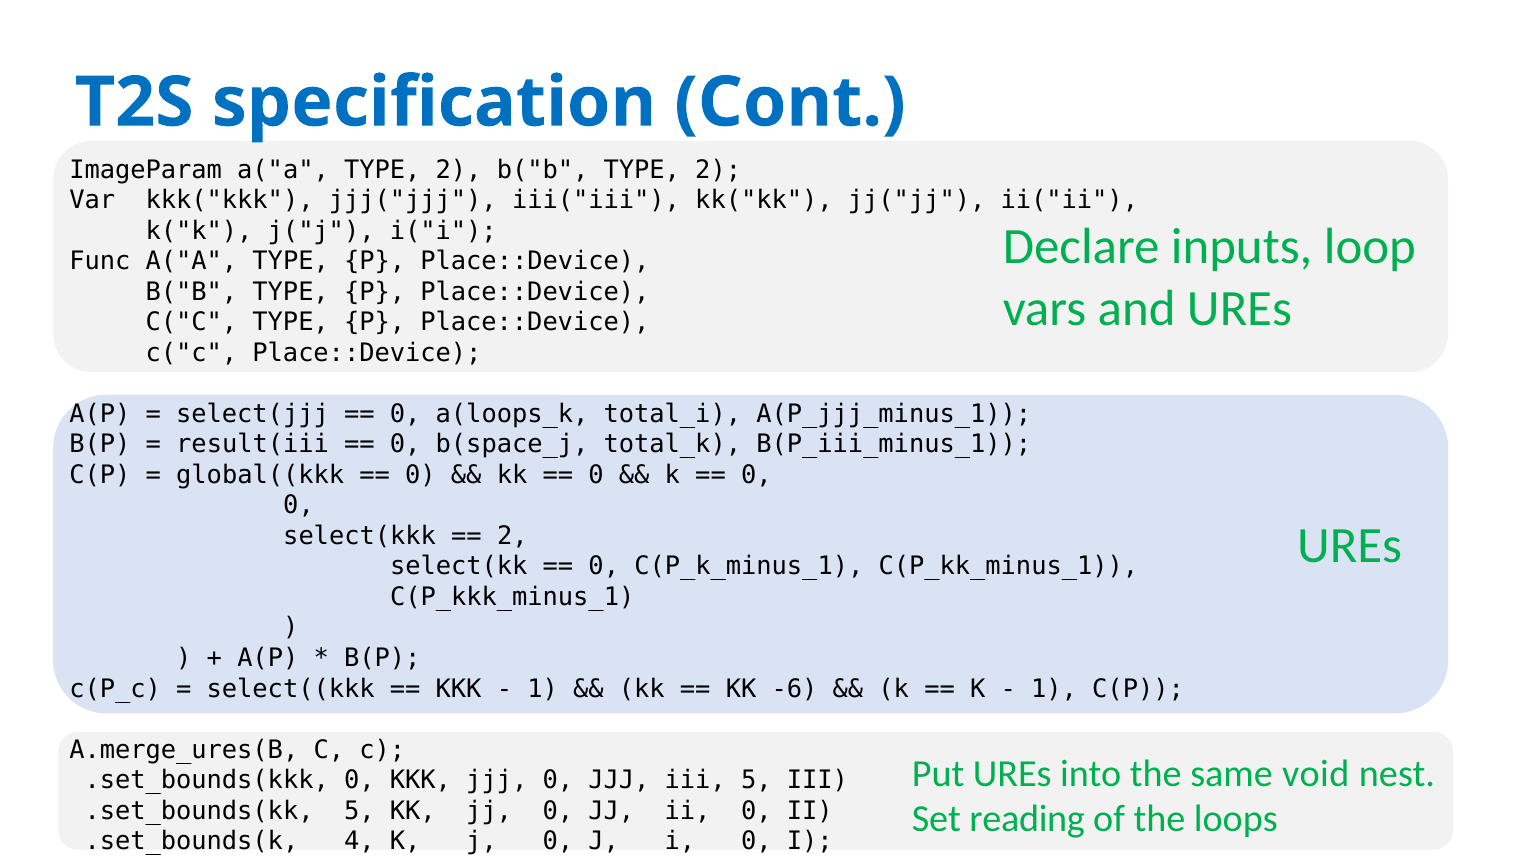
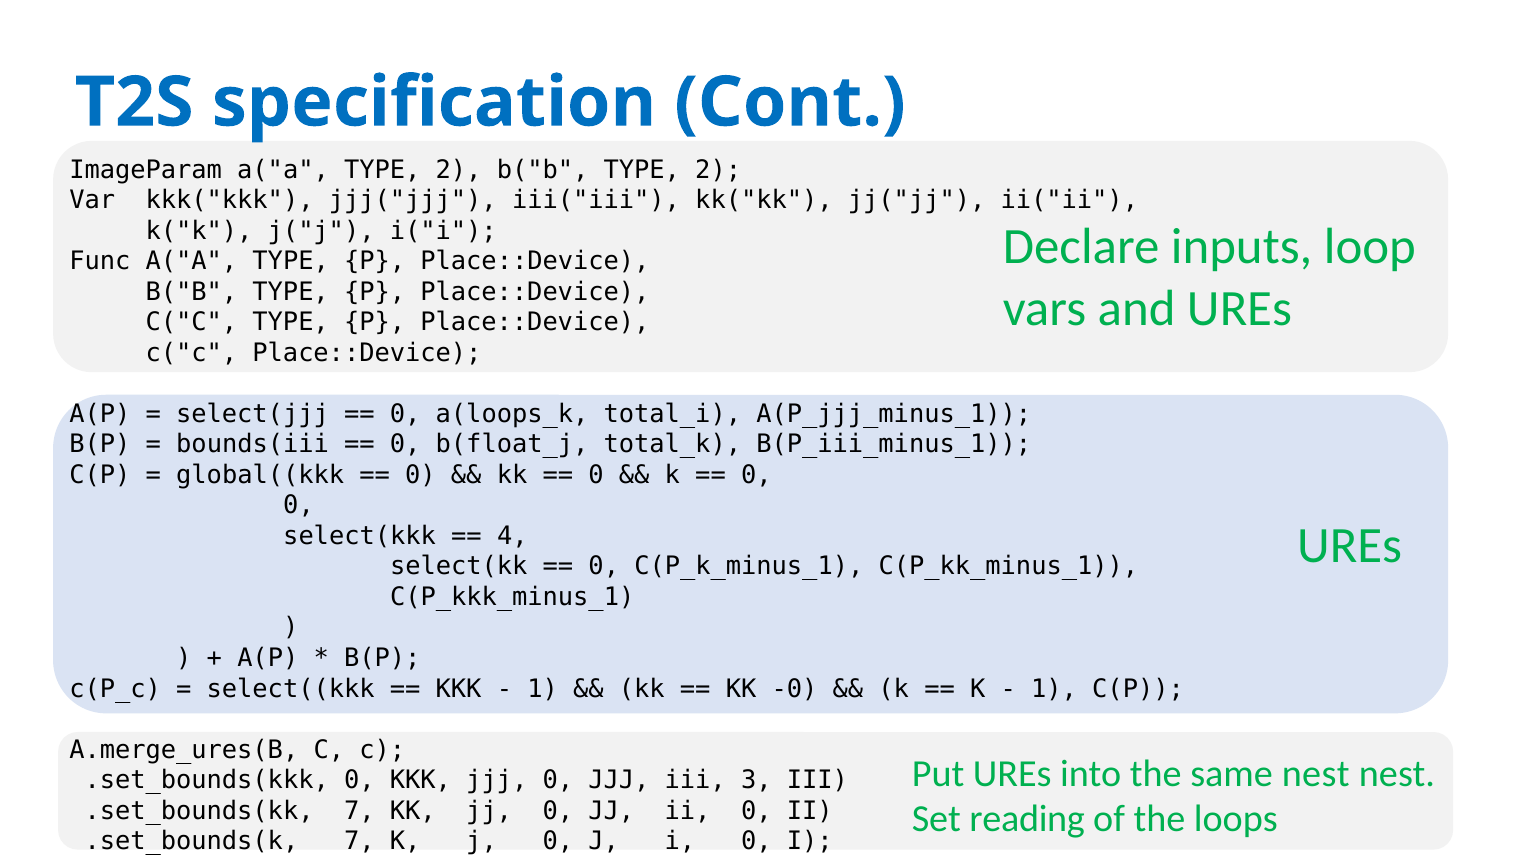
result(iii: result(iii -> bounds(iii (253, 444)
b(space_j: b(space_j -> b(float_j (512, 444)
2: 2 -> 4 (512, 536)
-6: -6 -> -0 (795, 688)
same void: void -> nest (1316, 773)
iii 5: 5 -> 3 (756, 780)
.set_bounds(kk 5: 5 -> 7 (359, 810)
.set_bounds(k 4: 4 -> 7 (359, 841)
